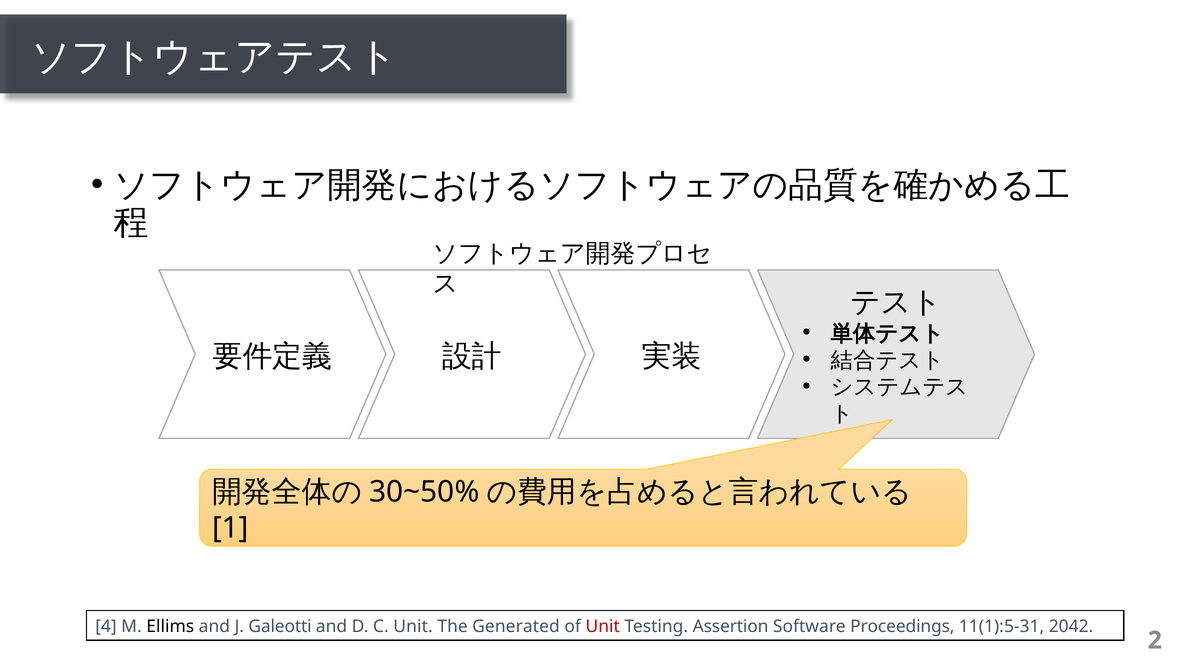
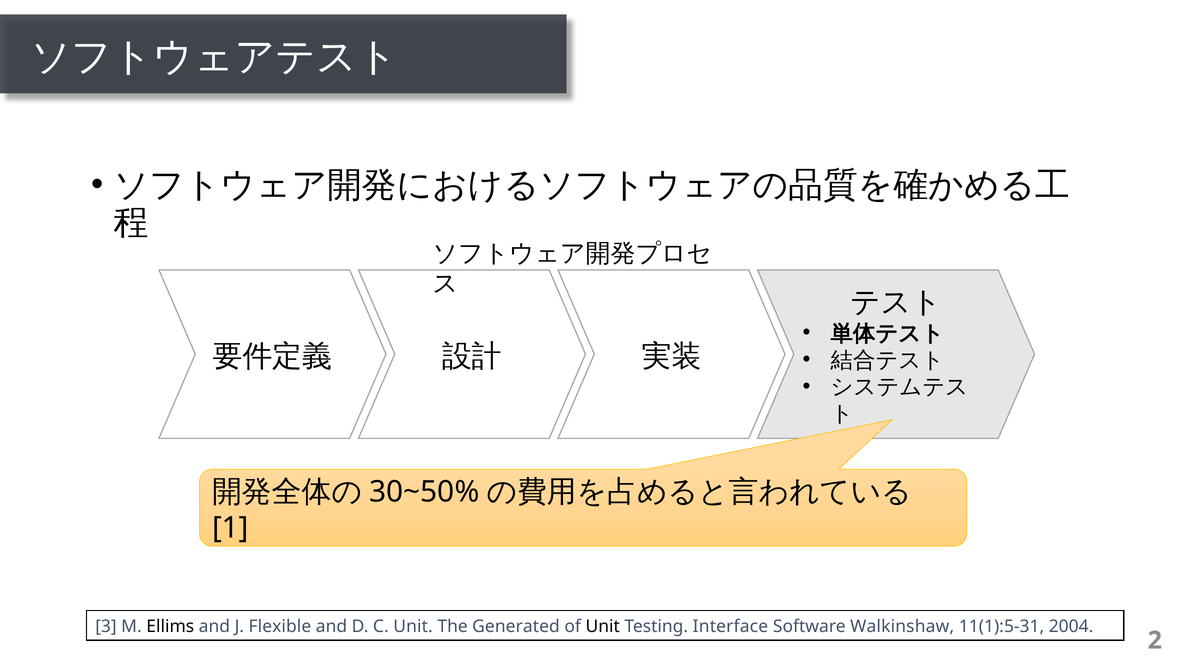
4: 4 -> 3 (106, 627)
Galeotti: Galeotti -> Flexible (280, 627)
Unit colour: red -> black (603, 627)
Assertion: Assertion -> Interface (730, 627)
Proceedings: Proceedings -> Walkinshaw (902, 627)
2042: 2042 -> 2004 (1071, 627)
